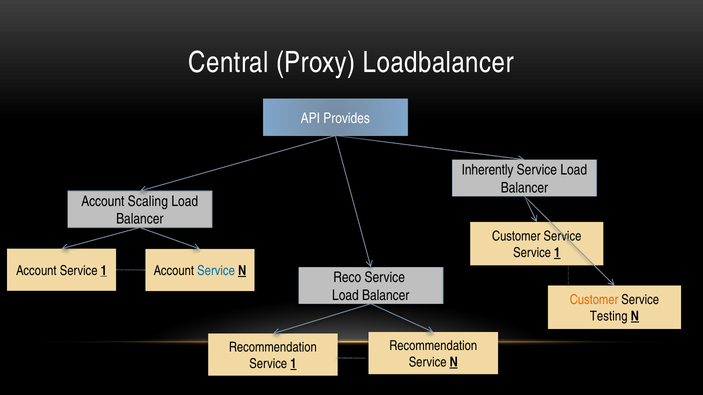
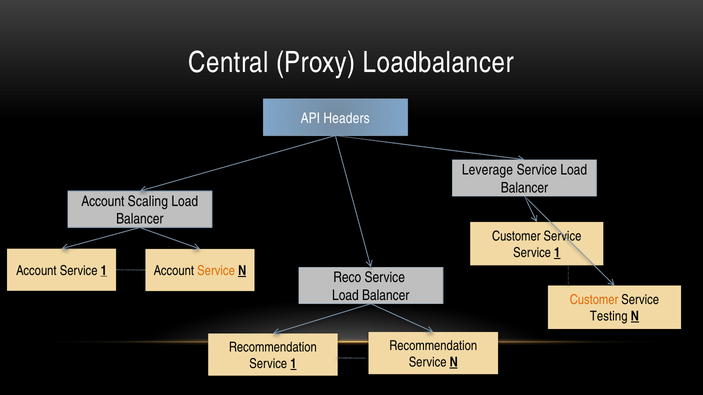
Provides: Provides -> Headers (347, 118)
Inherently: Inherently -> Leverage (487, 170)
Service colour: blue -> orange (216, 271)
